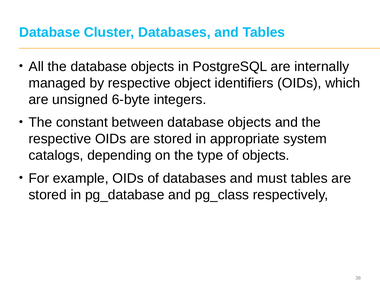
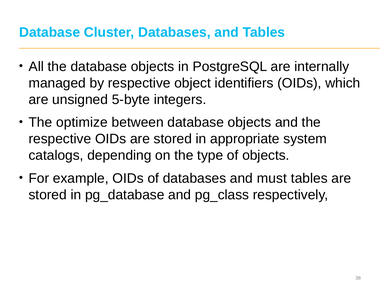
6-byte: 6-byte -> 5-byte (131, 100)
constant: constant -> optimize (82, 122)
